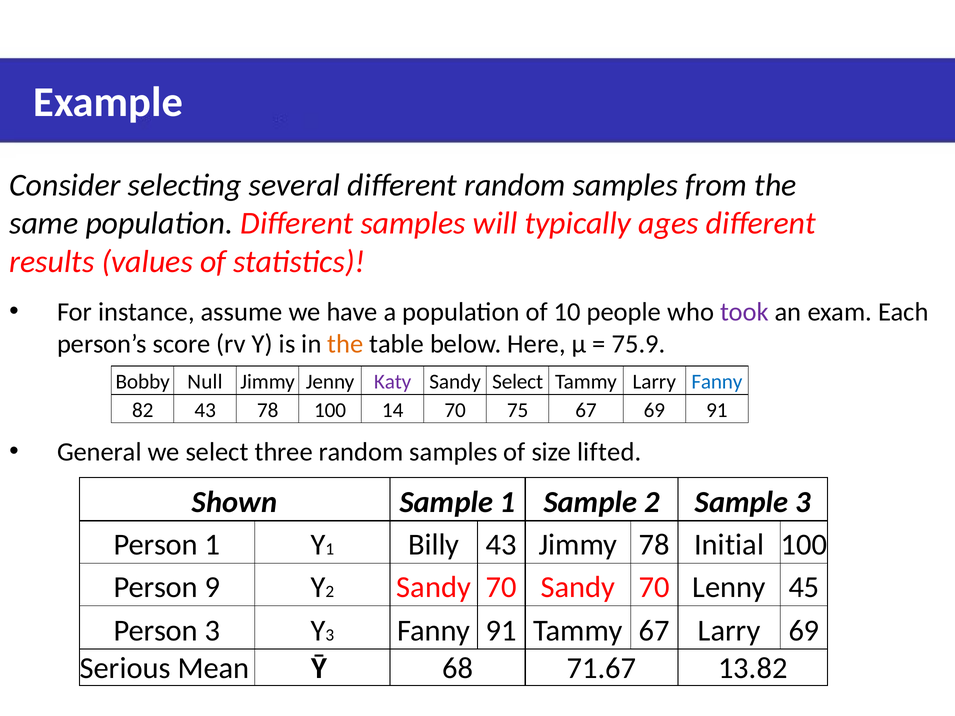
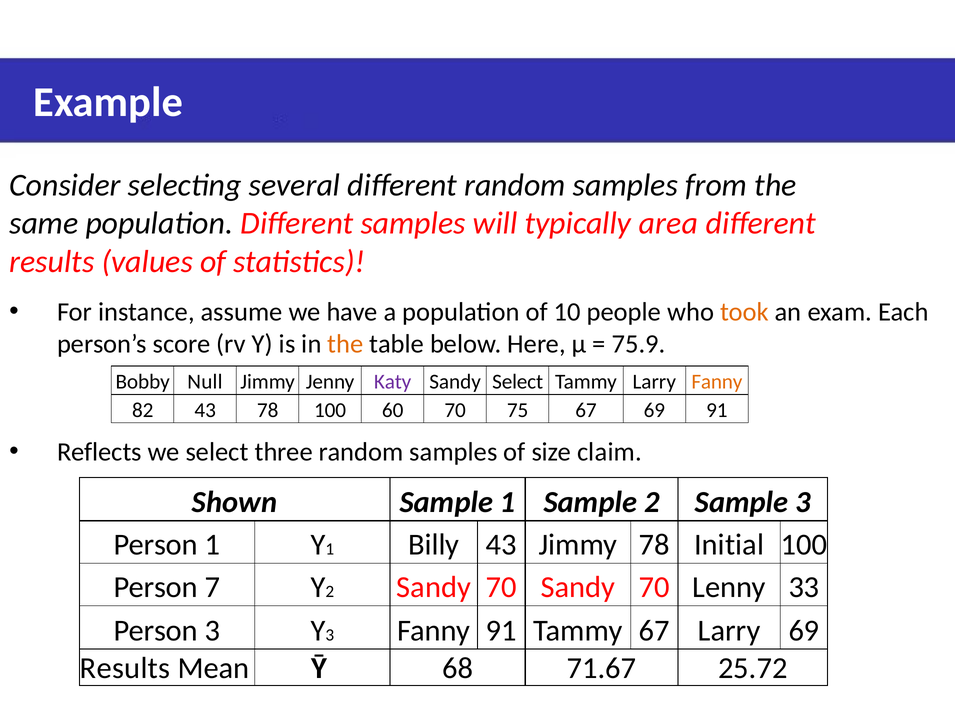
ages: ages -> area (668, 223)
took colour: purple -> orange (744, 312)
Fanny colour: blue -> orange (717, 382)
14: 14 -> 60 (393, 410)
General: General -> Reflects (99, 452)
lifted: lifted -> claim (609, 452)
9: 9 -> 7 (213, 587)
45: 45 -> 33 (804, 587)
Serious: Serious -> Results (125, 668)
13.82: 13.82 -> 25.72 (753, 668)
